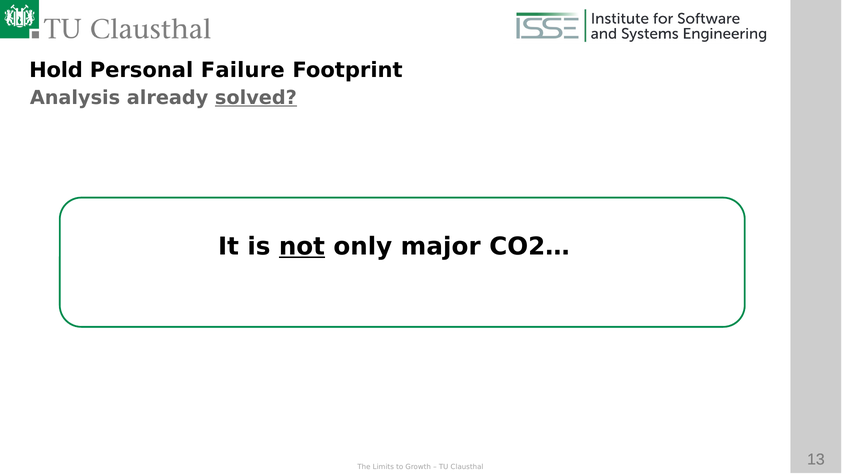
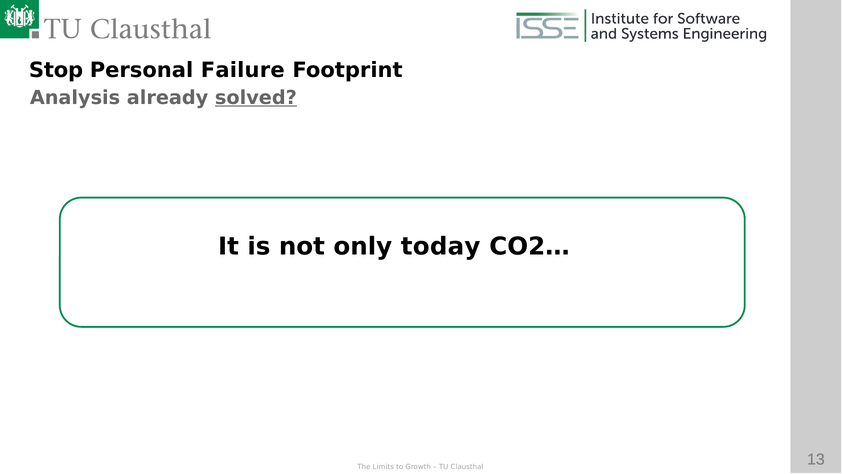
Hold: Hold -> Stop (56, 70)
not underline: present -> none (302, 247)
major: major -> today (441, 247)
